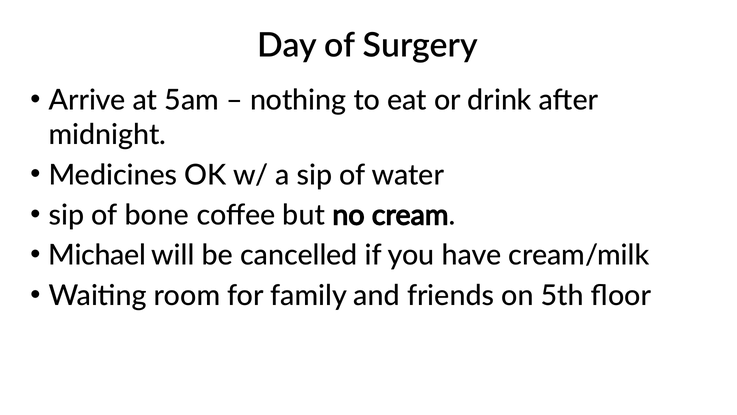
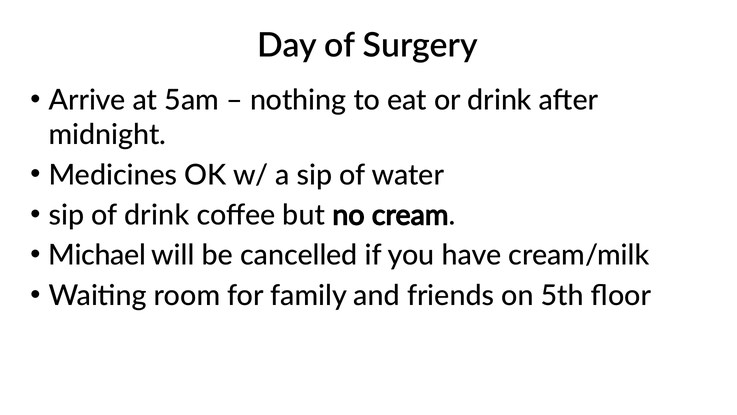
of bone: bone -> drink (157, 215)
